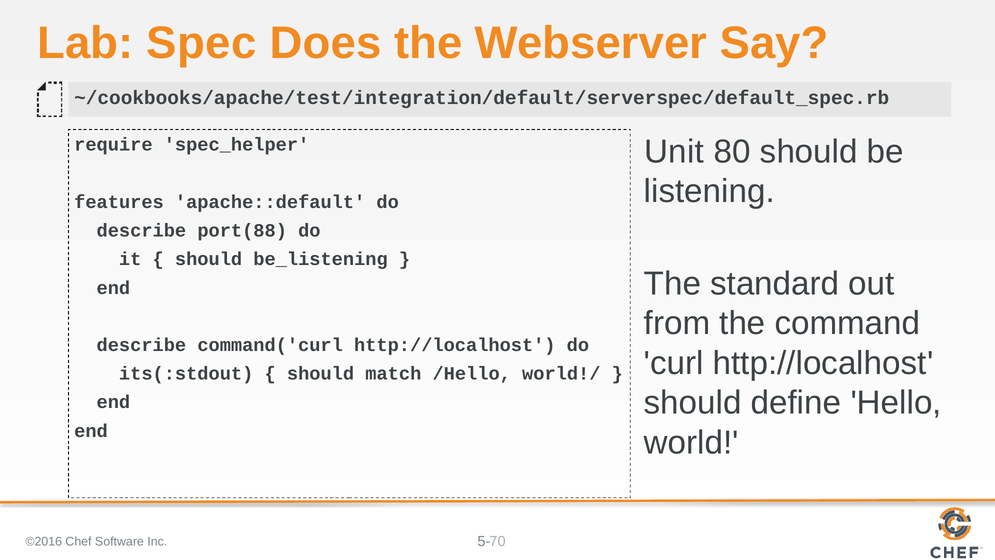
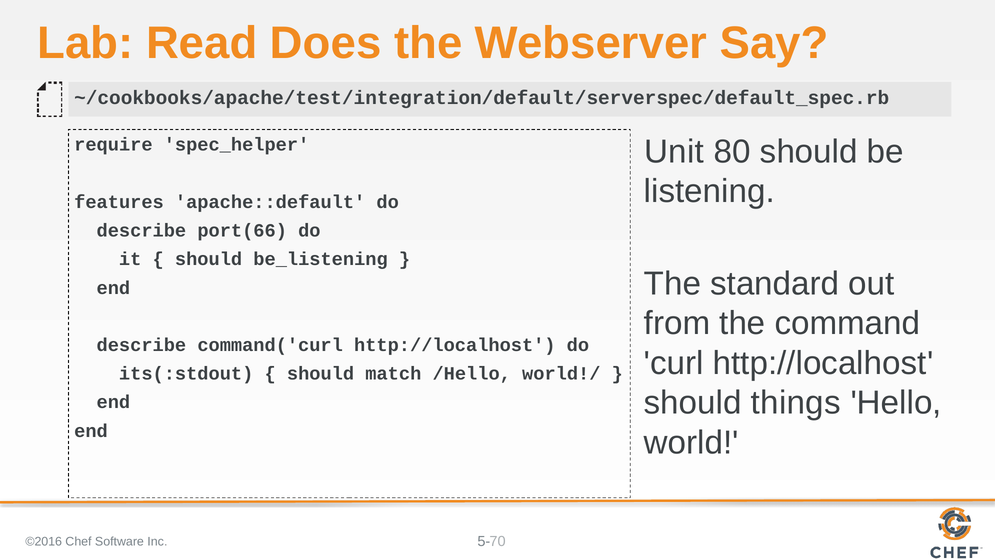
Spec: Spec -> Read (202, 43)
port(88: port(88 -> port(66 (242, 230)
define: define -> things (796, 403)
